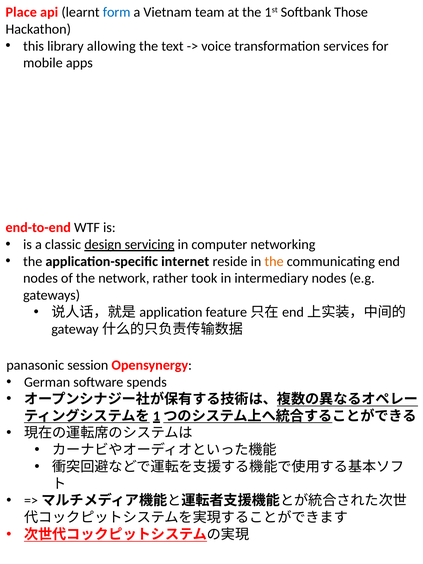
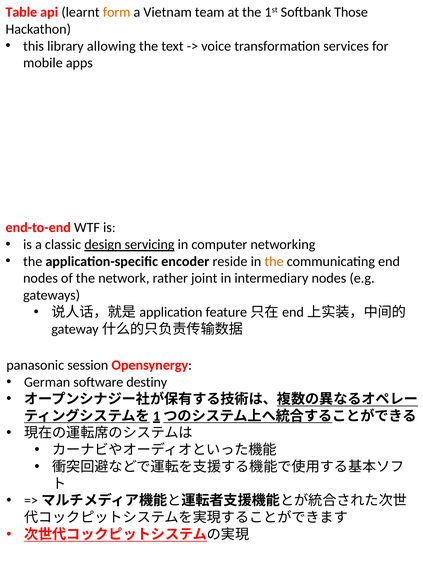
Place: Place -> Table (21, 12)
form colour: blue -> orange (117, 12)
internet: internet -> encoder (185, 261)
took: took -> joint (204, 278)
spends: spends -> destiny (147, 382)
